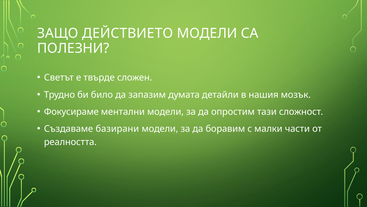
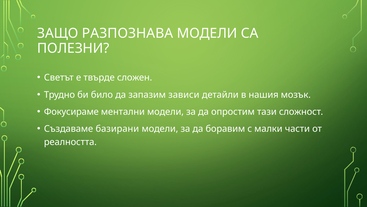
ДЕЙСТВИЕТО: ДЕЙСТВИЕТО -> РАЗПОЗНАВА (128, 33)
думата: думата -> зависи (184, 94)
